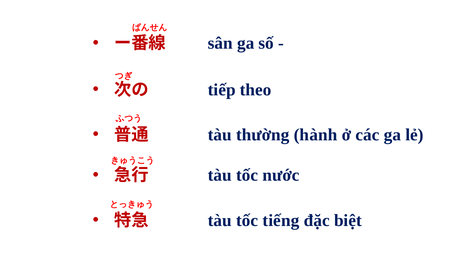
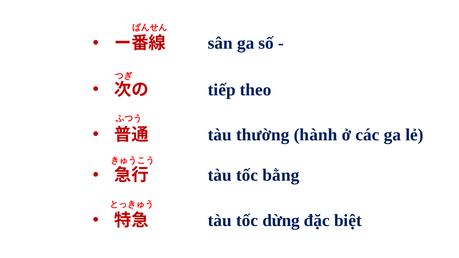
nước: nước -> bằng (281, 175)
tiếng: tiếng -> dừng (281, 221)
